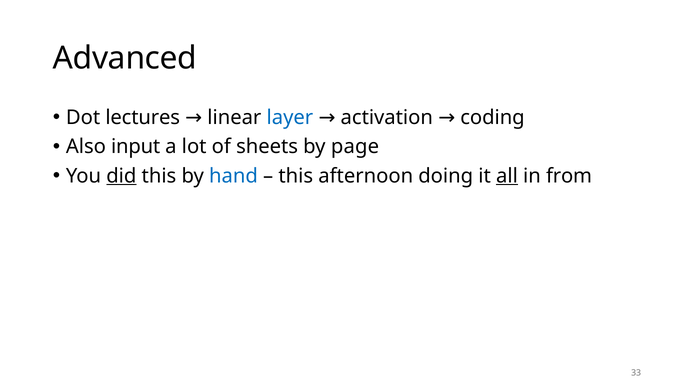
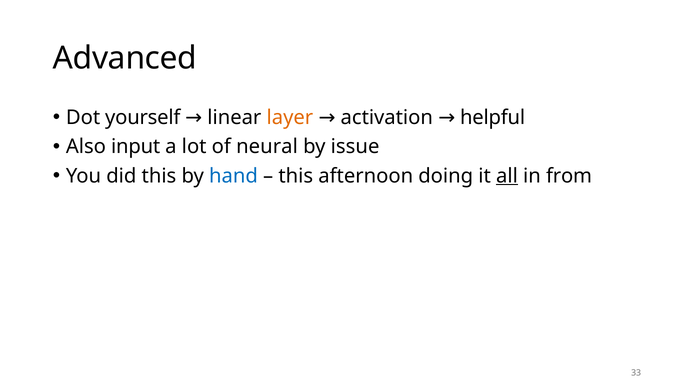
lectures: lectures -> yourself (143, 117)
layer colour: blue -> orange (290, 117)
coding: coding -> helpful (493, 117)
sheets: sheets -> neural (267, 146)
page: page -> issue (355, 146)
did underline: present -> none (121, 176)
